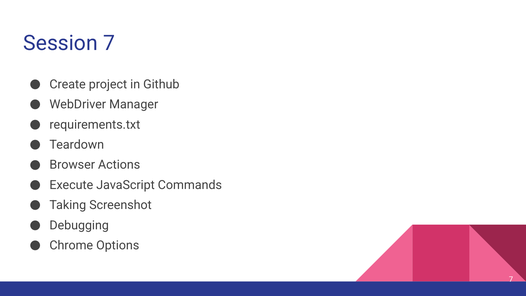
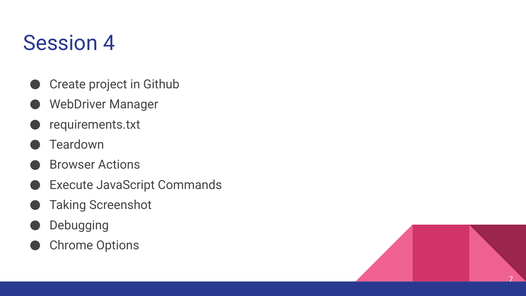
Session 7: 7 -> 4 (109, 43)
